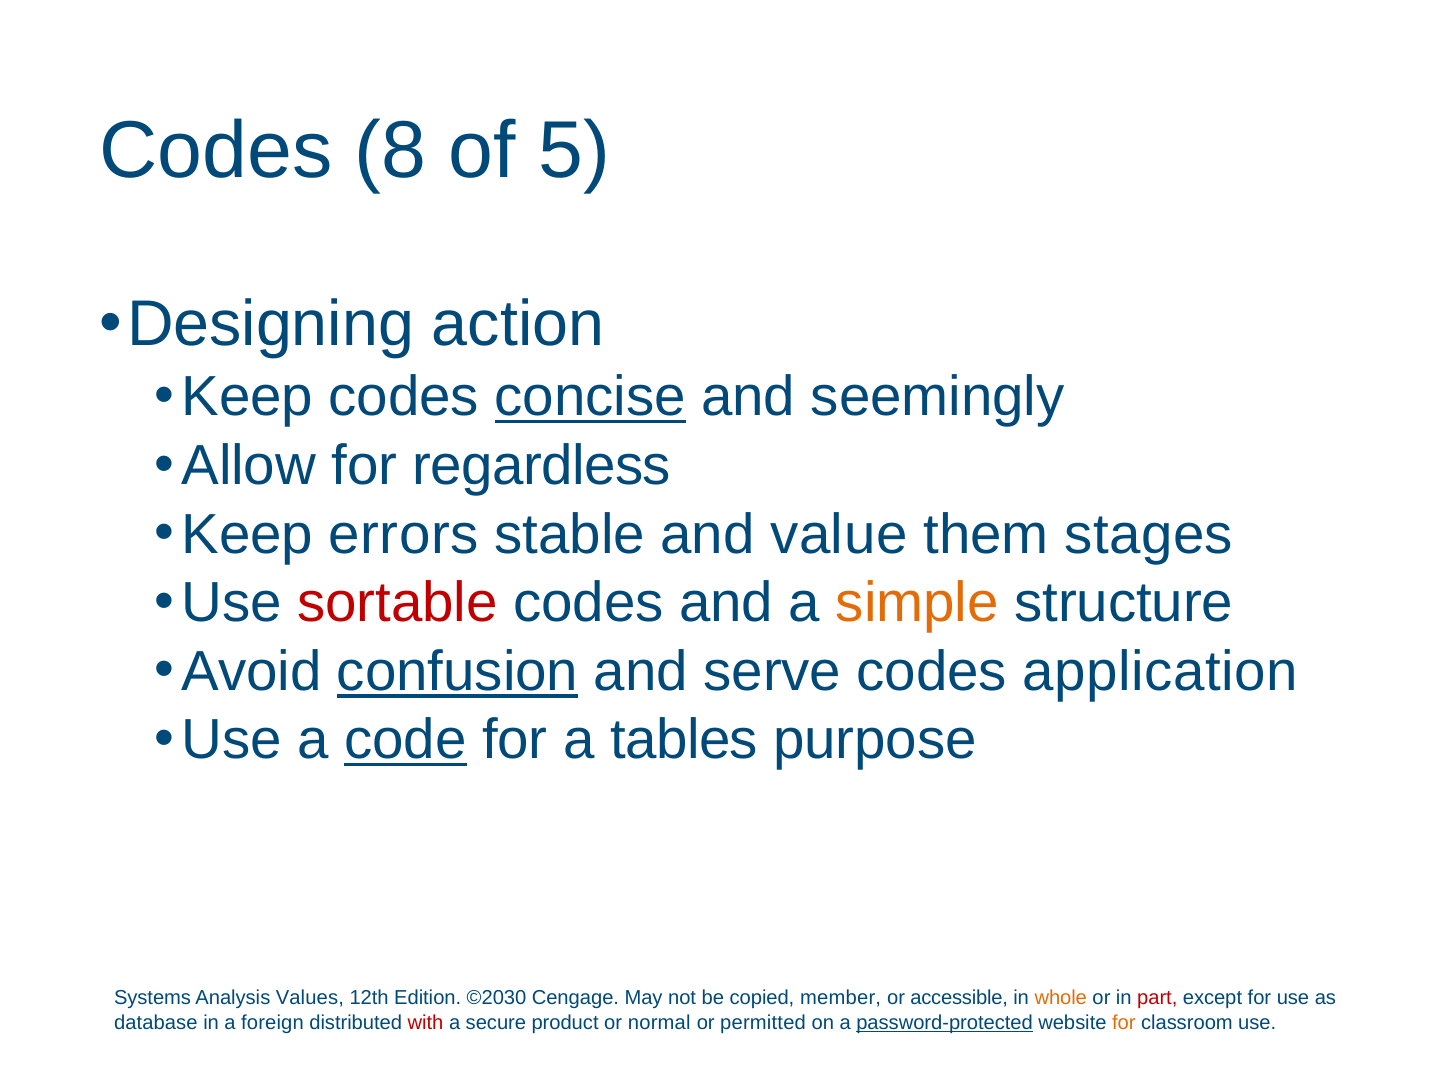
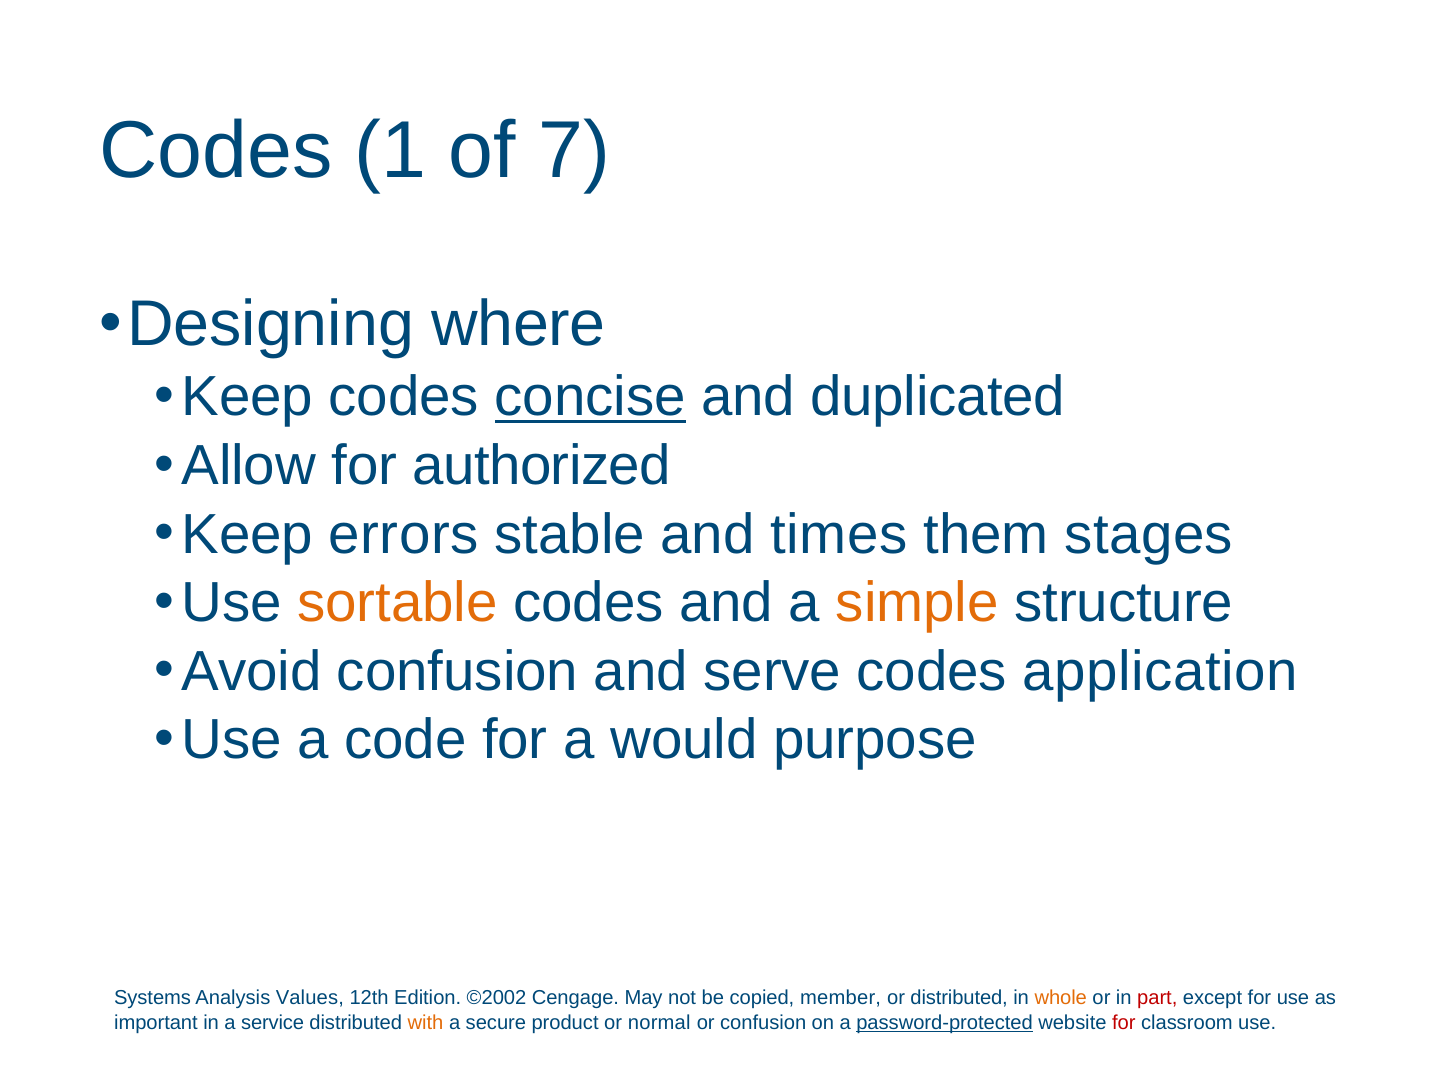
8: 8 -> 1 (391, 151)
5: 5 -> 7 (574, 151)
action: action -> where (518, 324)
seemingly: seemingly -> duplicated (938, 397)
regardless: regardless -> authorized (542, 466)
value: value -> times (839, 534)
sortable colour: red -> orange (398, 603)
confusion underline: present -> none (458, 672)
code underline: present -> none (405, 740)
tables: tables -> would (684, 740)
©2030: ©2030 -> ©2002 (497, 998)
or accessible: accessible -> distributed (959, 998)
database: database -> important (156, 1022)
foreign: foreign -> service (273, 1022)
with colour: red -> orange (426, 1022)
or permitted: permitted -> confusion (763, 1022)
for colour: orange -> red (1124, 1022)
